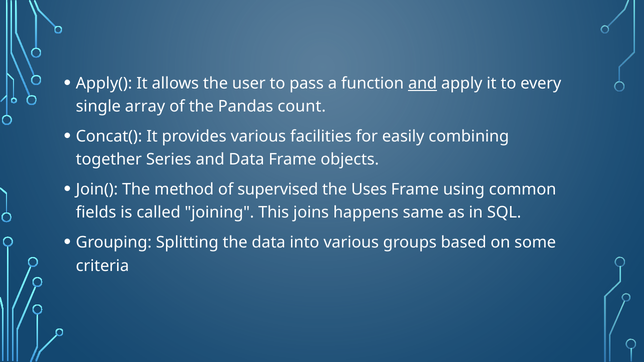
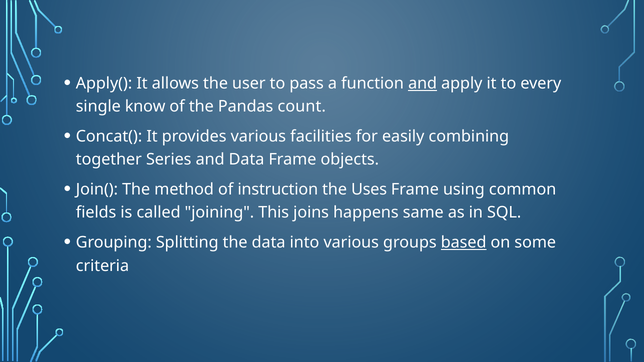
array: array -> know (145, 107)
supervised: supervised -> instruction (278, 190)
based underline: none -> present (464, 243)
